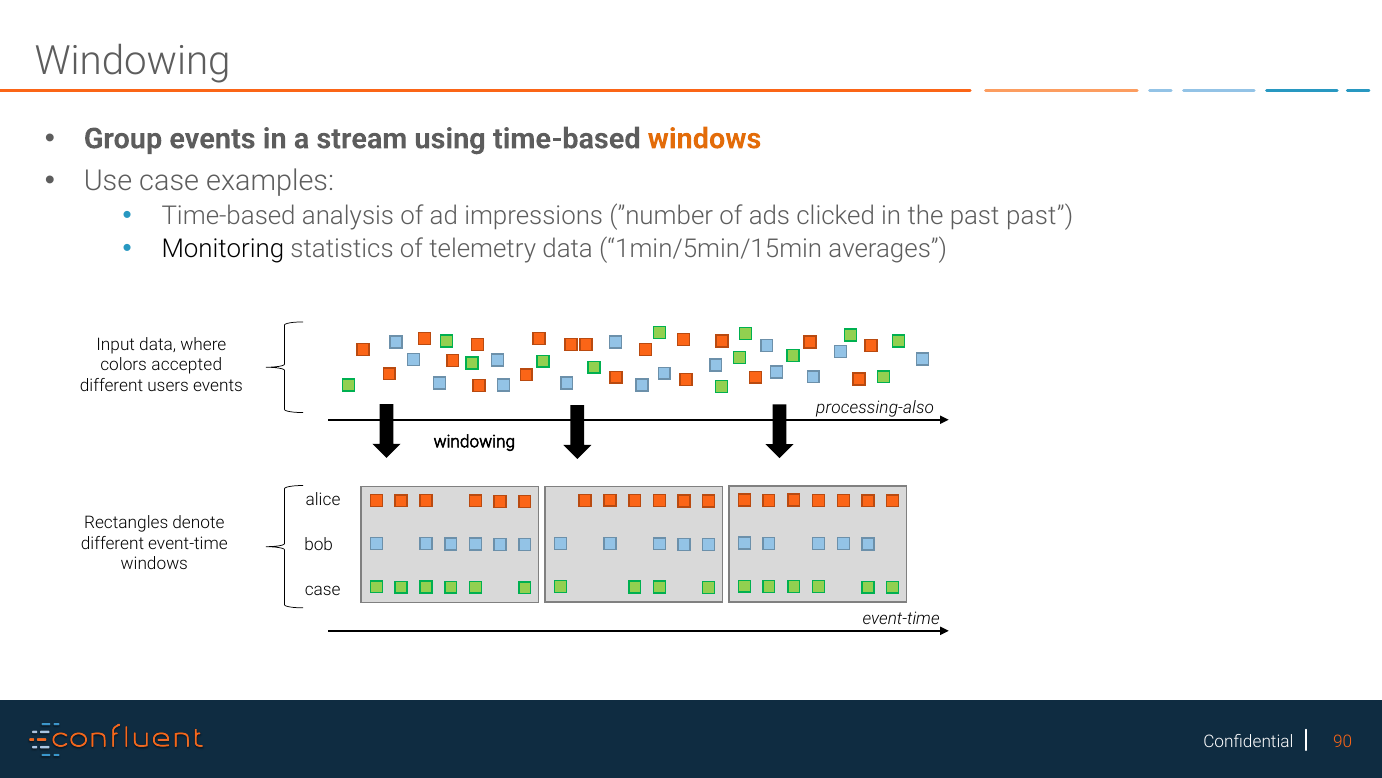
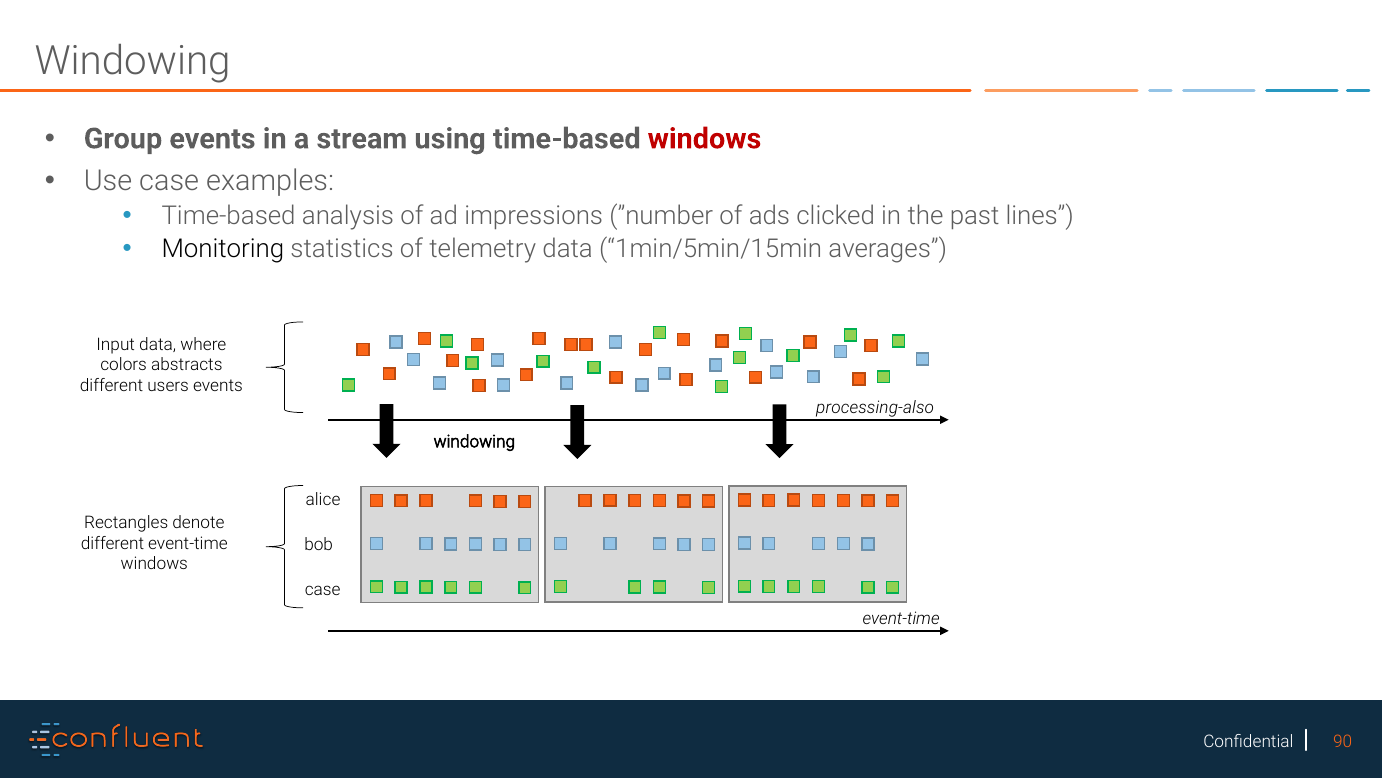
windows colour: orange -> red (705, 139)
past past: past -> lines (1040, 216)
accepted: accepted -> abstracts (187, 365)
